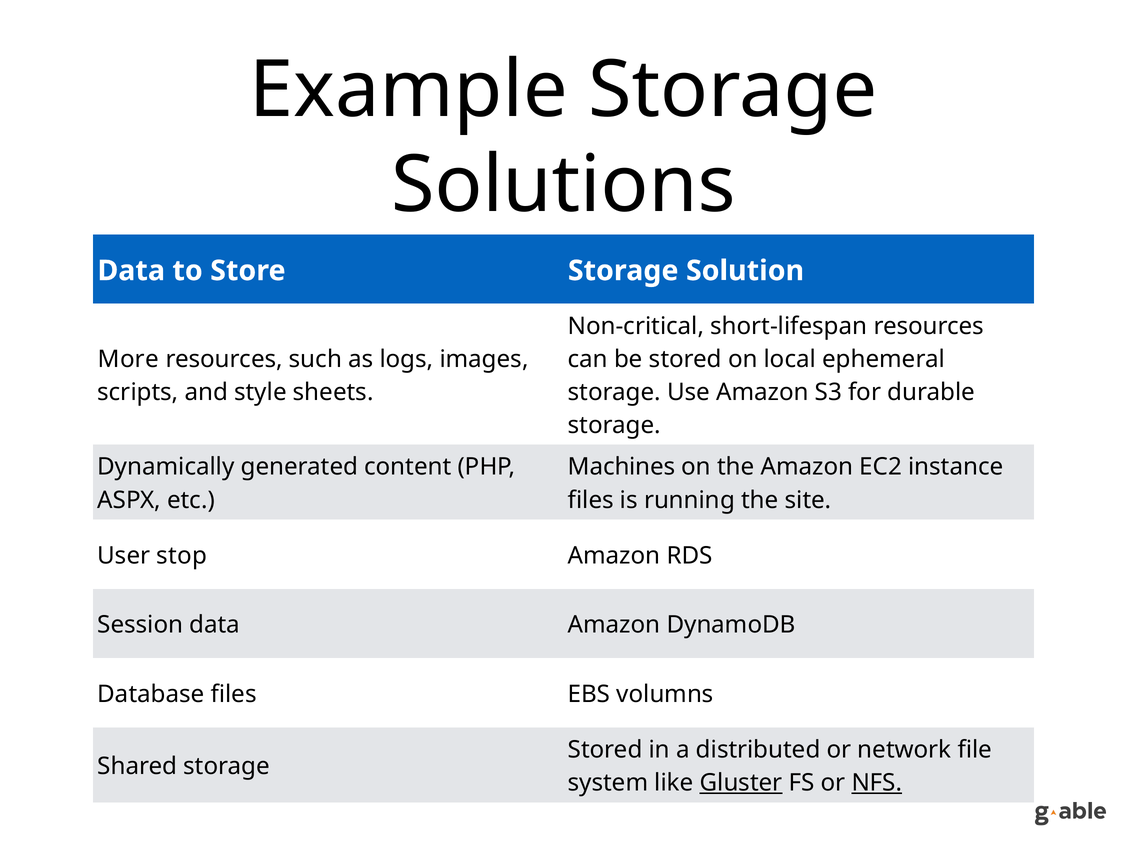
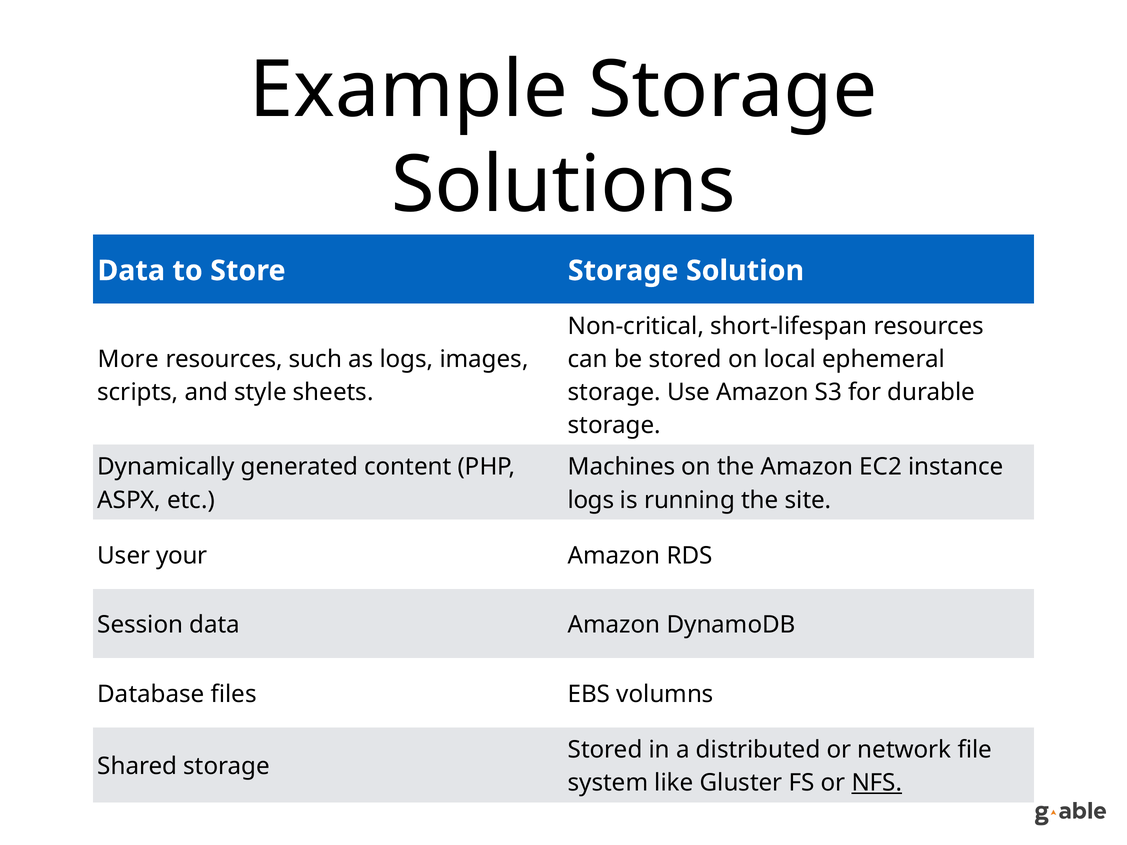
files: files -> logs (591, 500)
stop: stop -> your (182, 556)
Gluster underline: present -> none (741, 783)
